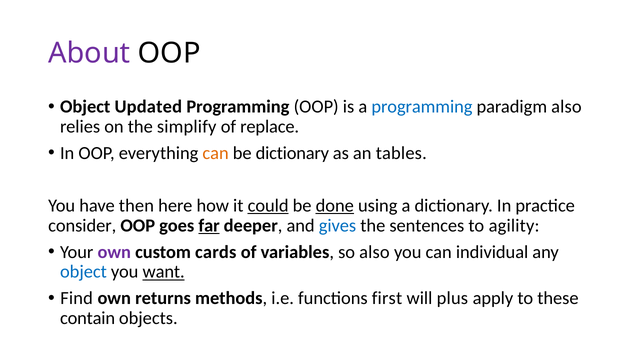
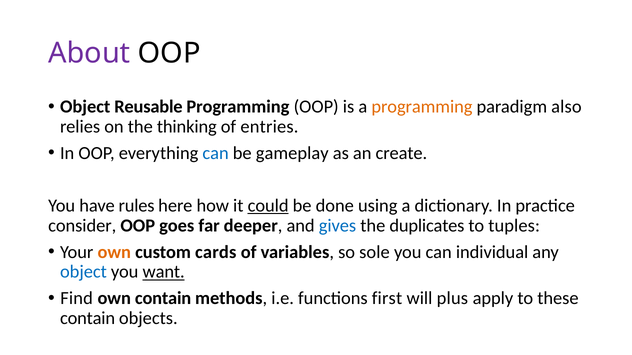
Updated: Updated -> Reusable (148, 107)
programming colour: blue -> orange (422, 107)
simplify: simplify -> thinking (187, 127)
replace: replace -> entries (269, 127)
can colour: orange -> blue (216, 153)
be dictionary: dictionary -> gameplay (292, 153)
tables: tables -> create (401, 153)
then: then -> rules (137, 206)
done underline: present -> none (335, 206)
far underline: present -> none (209, 226)
sentences: sentences -> duplicates (427, 226)
agility: agility -> tuples (514, 226)
own colour: purple -> orange (114, 252)
so also: also -> sole (374, 252)
own returns: returns -> contain (163, 299)
